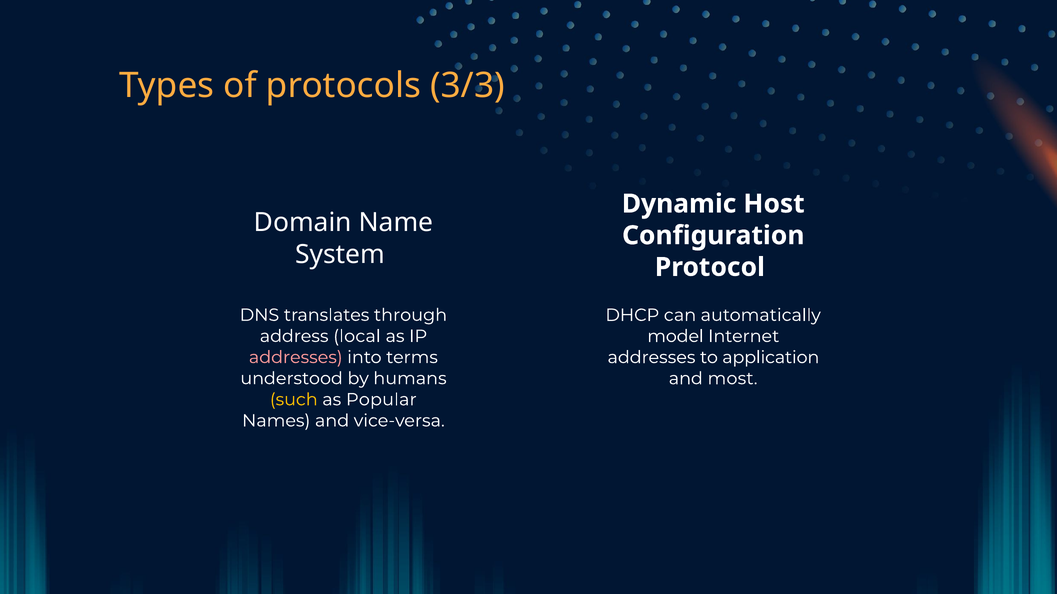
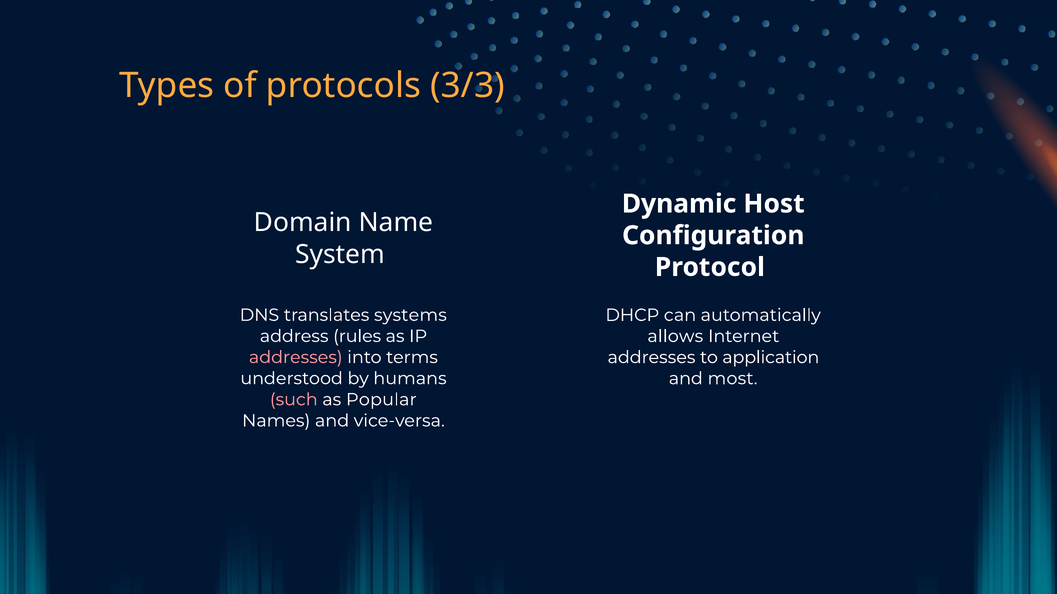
through: through -> systems (410, 315)
local: local -> rules (357, 337)
model: model -> allows (675, 337)
such colour: yellow -> pink (294, 400)
